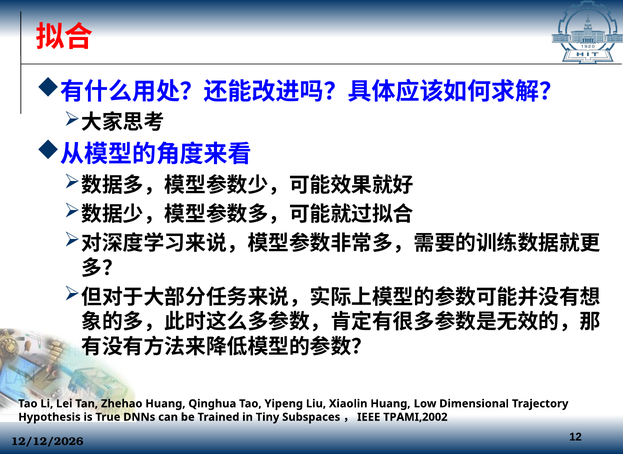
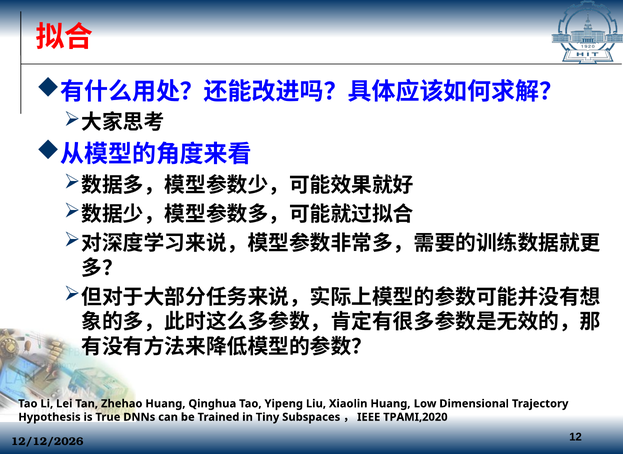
TPAMI,2002: TPAMI,2002 -> TPAMI,2020 (415, 417)
